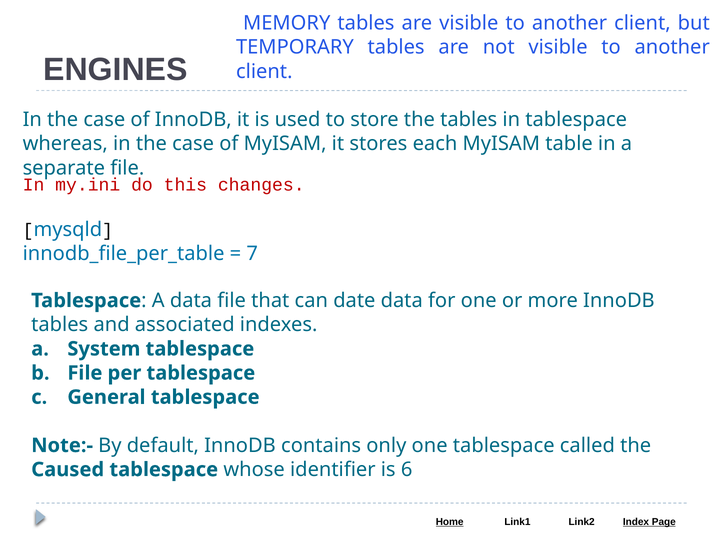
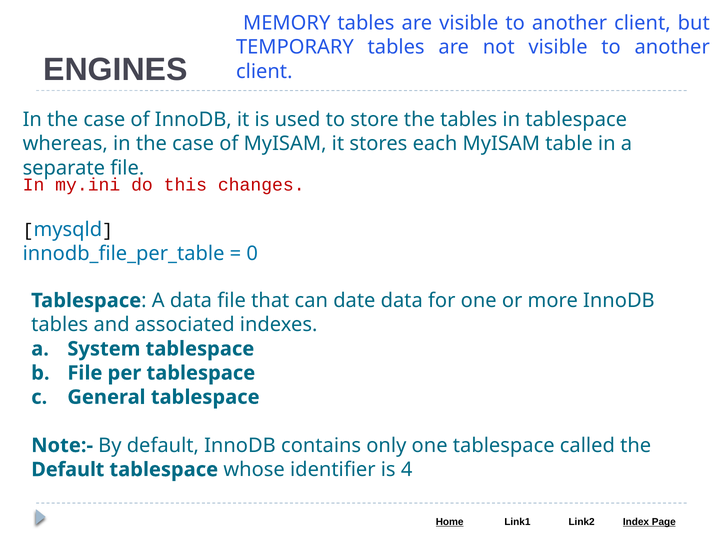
7: 7 -> 0 (252, 253)
Caused: Caused -> Default (68, 469)
6: 6 -> 4 (407, 469)
